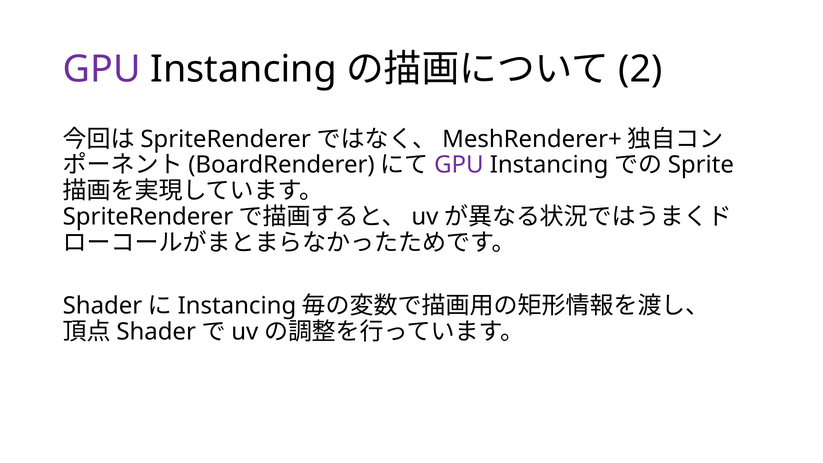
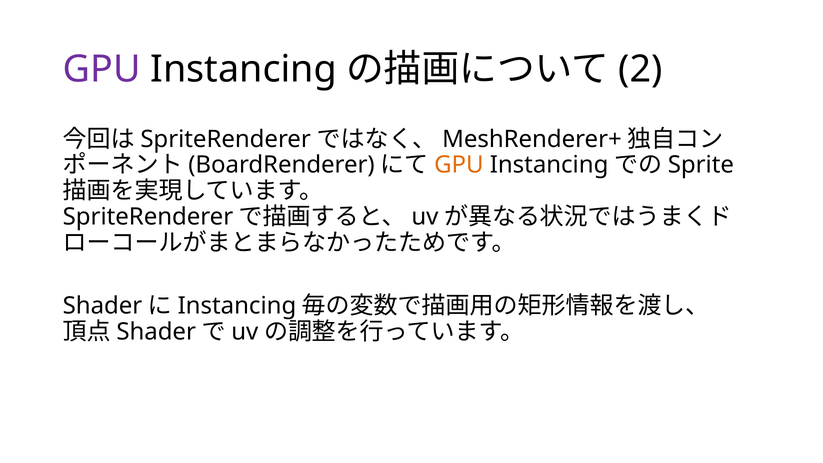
GPU colour: purple -> orange (459, 165)
